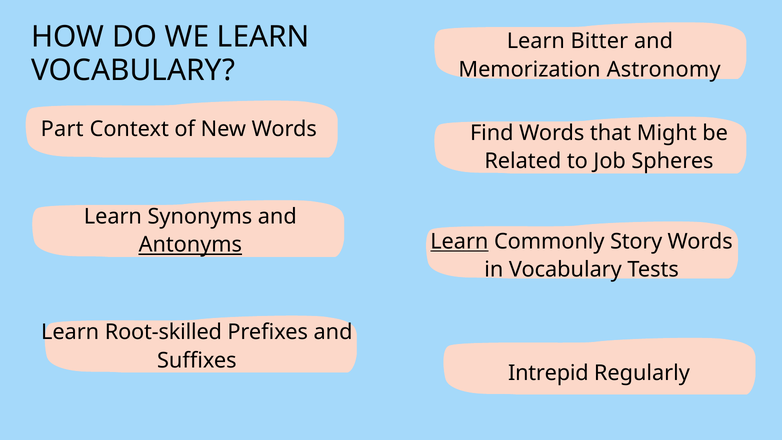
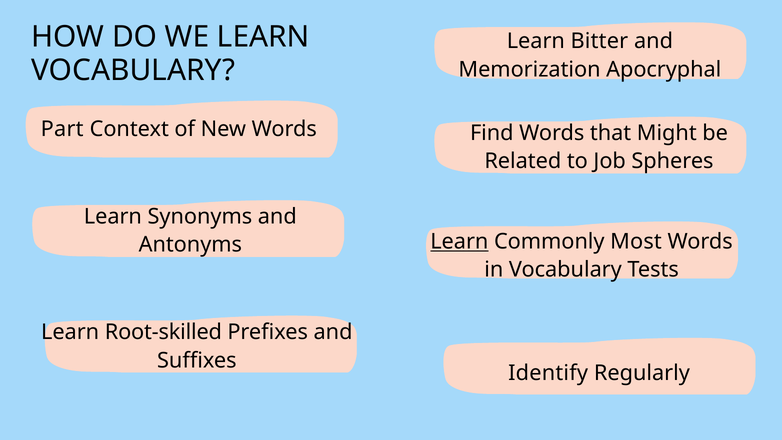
Astronomy: Astronomy -> Apocryphal (664, 69)
Story: Story -> Most (636, 242)
Antonyms underline: present -> none (190, 245)
Intrepid: Intrepid -> Identify (548, 373)
